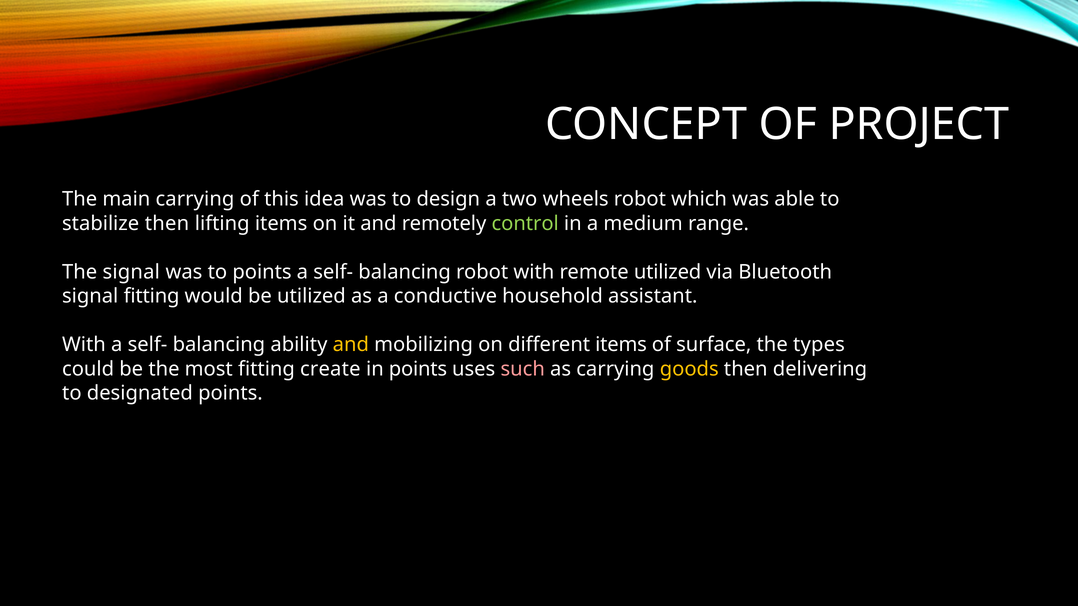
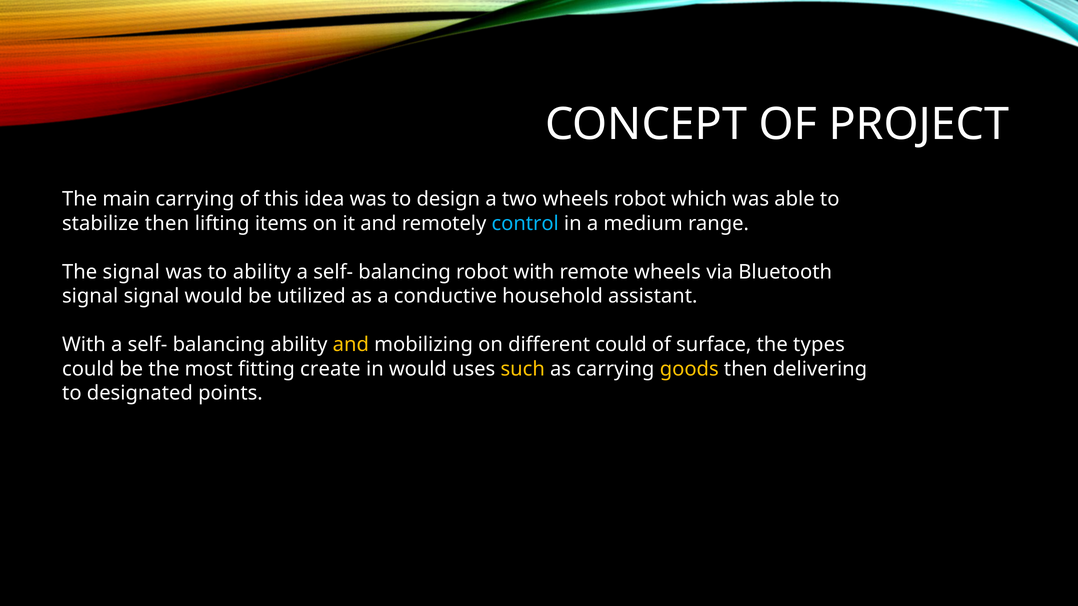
control colour: light green -> light blue (525, 224)
to points: points -> ability (262, 272)
remote utilized: utilized -> wheels (667, 272)
signal fitting: fitting -> signal (152, 296)
different items: items -> could (621, 345)
in points: points -> would (418, 369)
such colour: pink -> yellow (523, 369)
